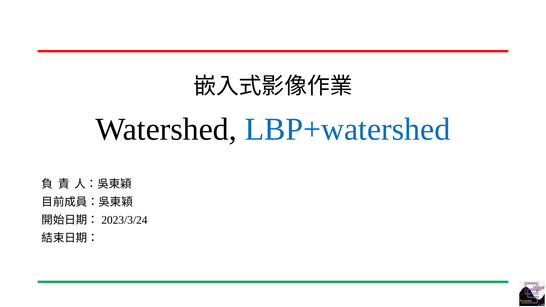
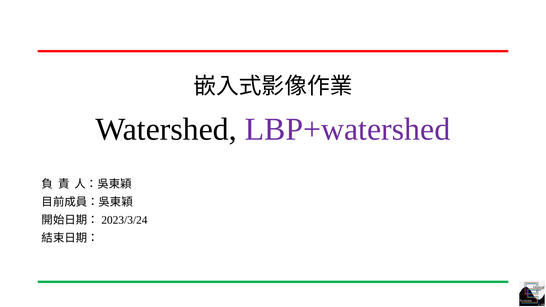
LBP+watershed colour: blue -> purple (348, 129)
